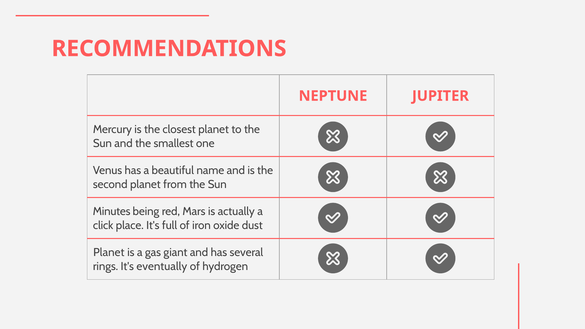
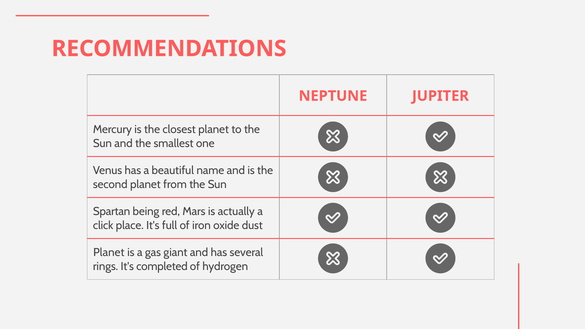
Minutes: Minutes -> Spartan (112, 212)
eventually: eventually -> completed (162, 266)
